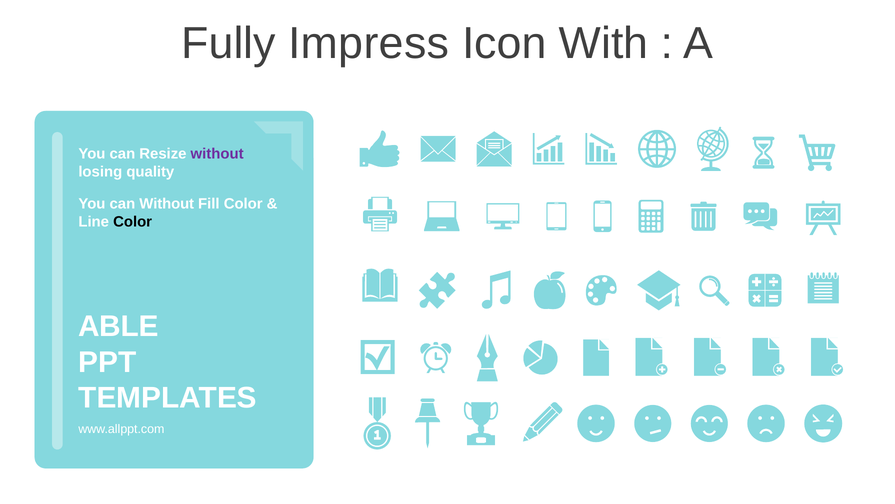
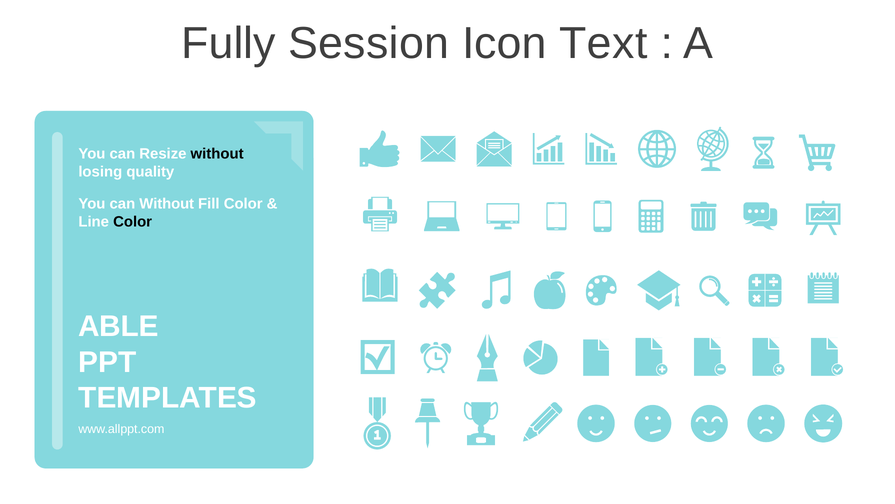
Impress: Impress -> Session (369, 43)
With: With -> Text (603, 43)
without colour: purple -> black (217, 154)
